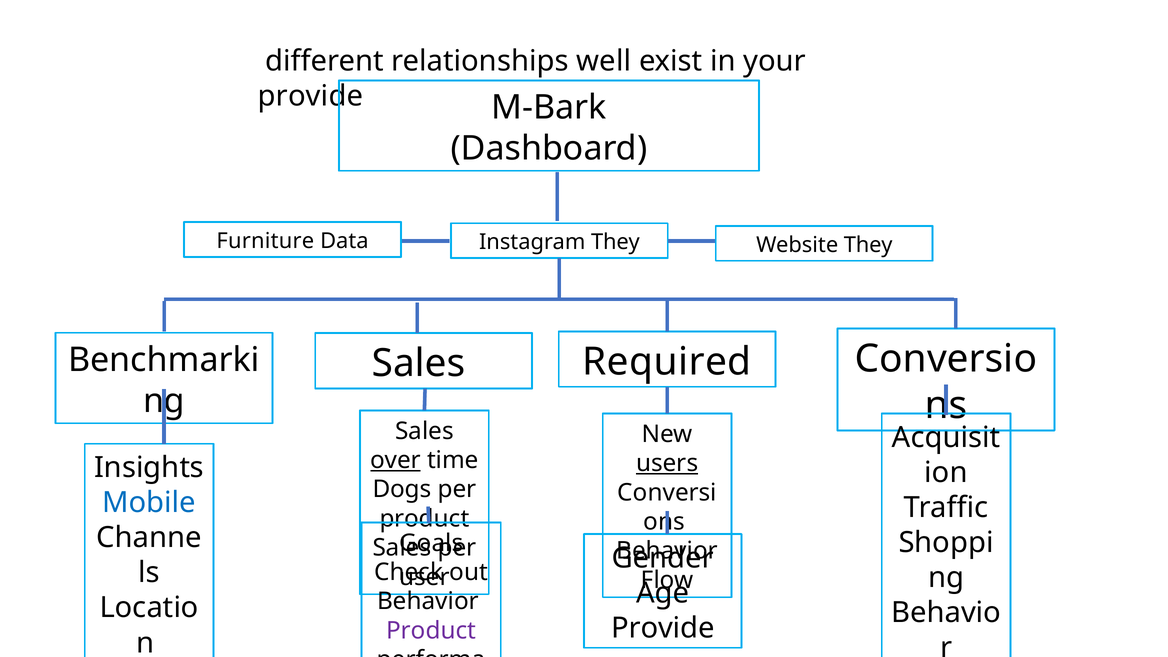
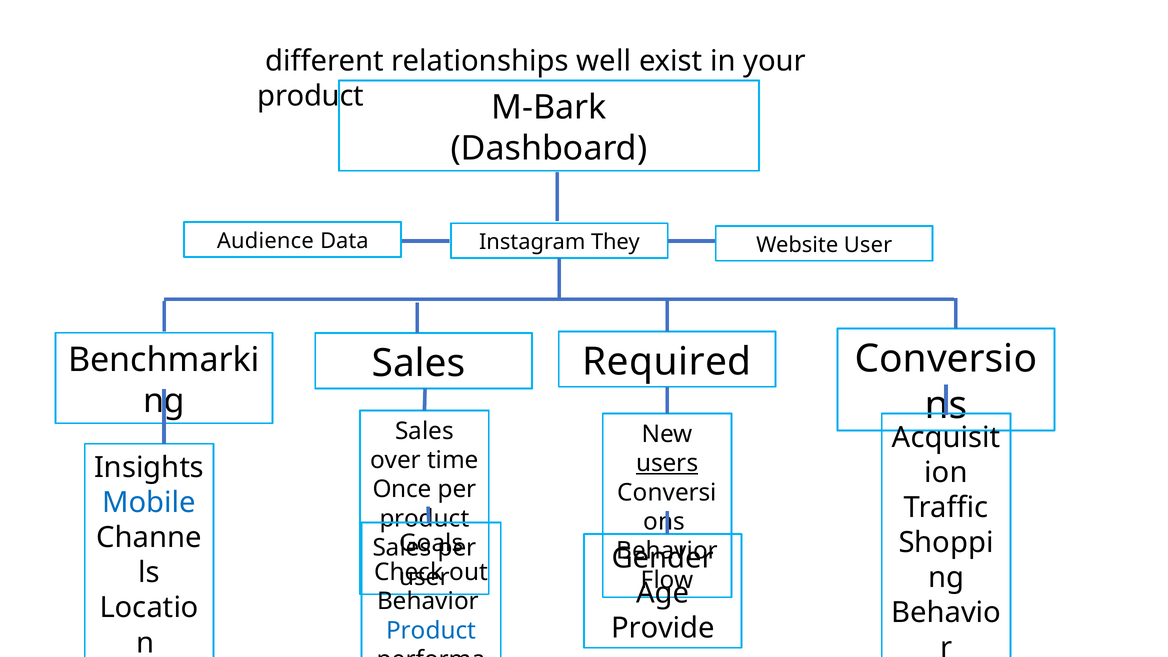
provide: provide -> product (311, 96)
Furniture: Furniture -> Audience (265, 241)
Website They: They -> User (868, 245)
over underline: present -> none (396, 460)
Dogs: Dogs -> Once (402, 489)
Product colour: purple -> blue (431, 631)
